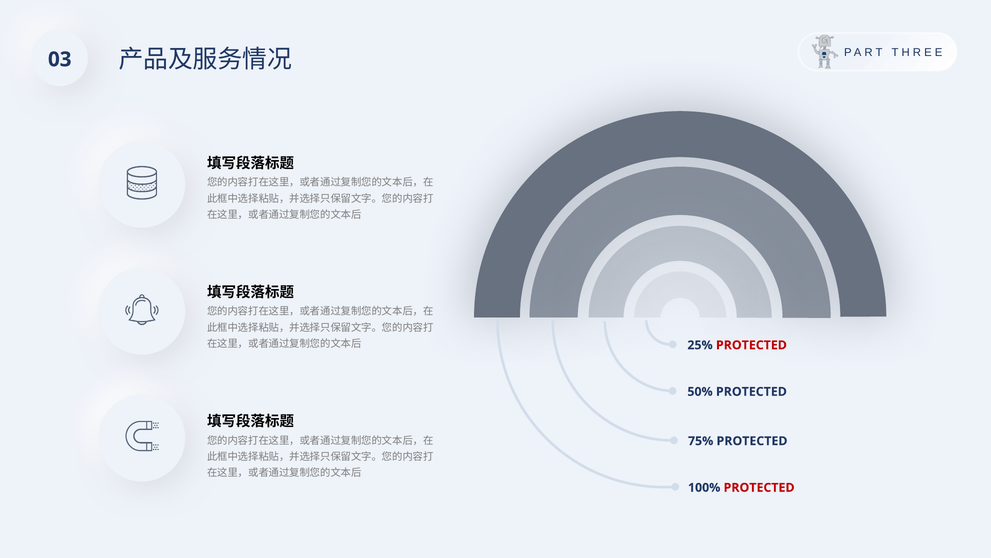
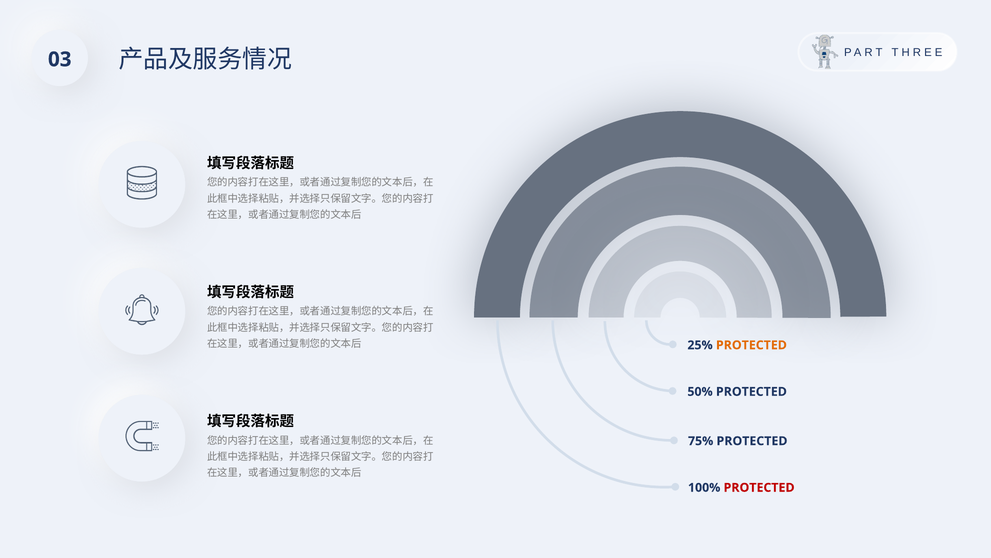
PROTECTED colour: red -> orange (751, 345)
